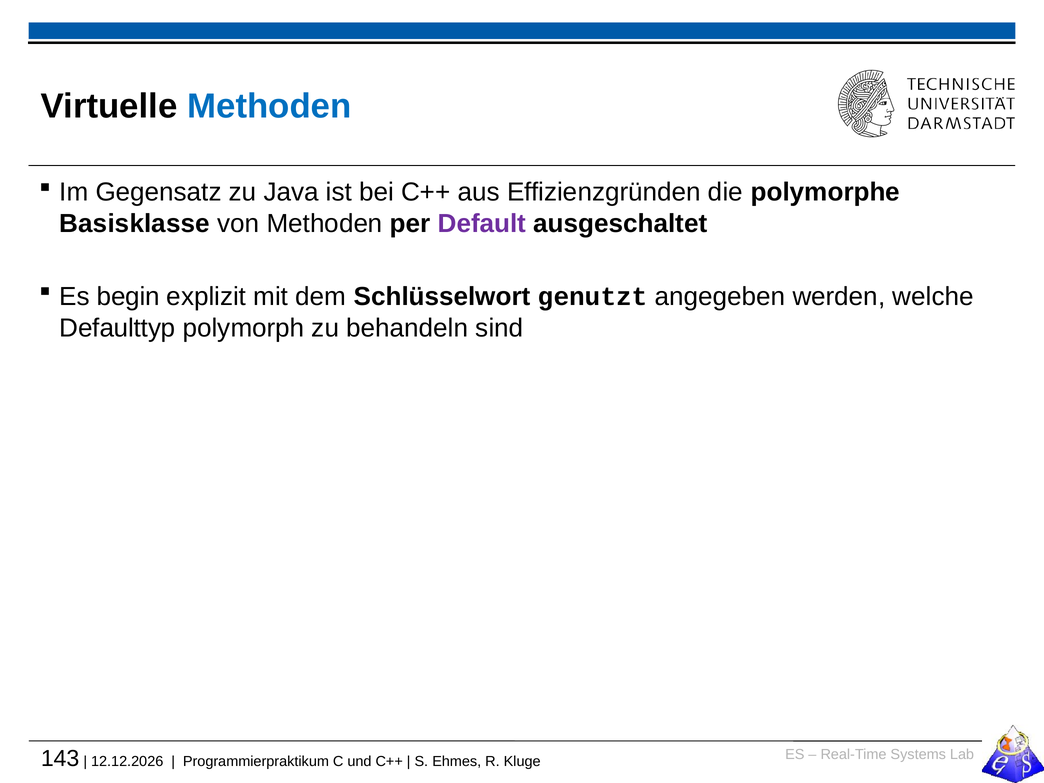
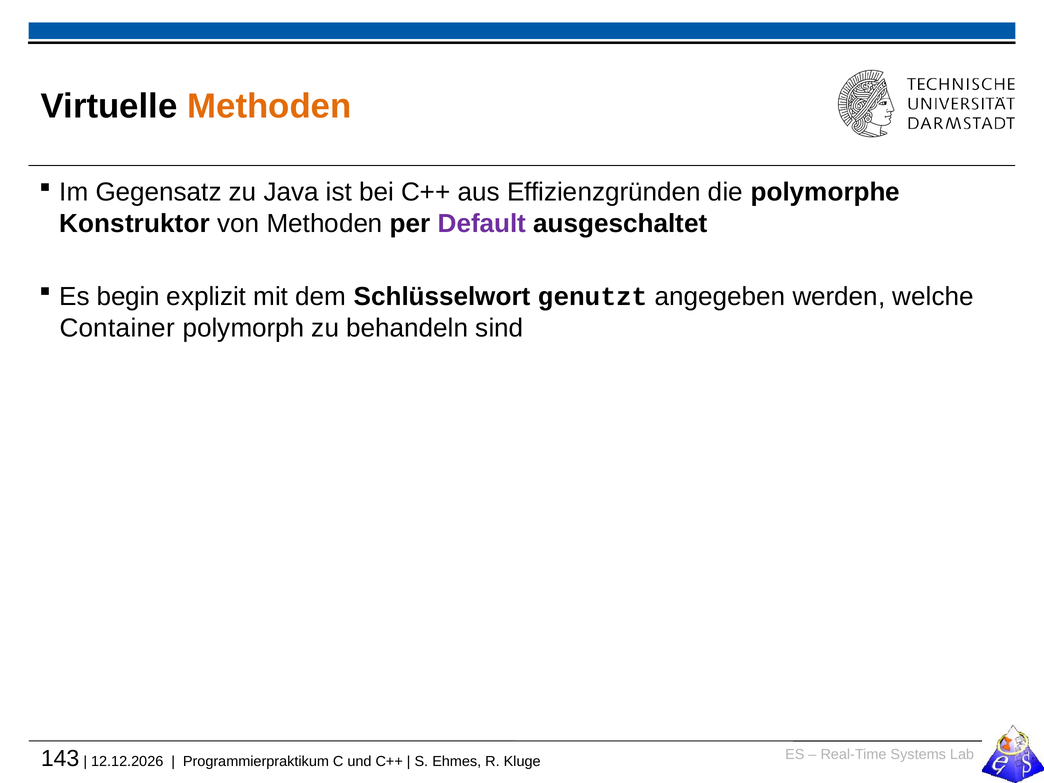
Methoden colour: blue -> orange (269, 106)
Basisklasse: Basisklasse -> Konstruktor (135, 223)
Defaulttyp: Defaulttyp -> Container (117, 328)
